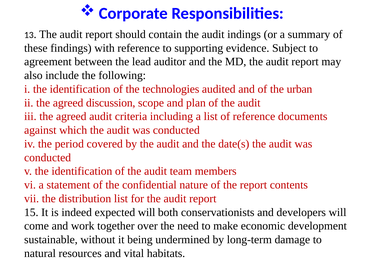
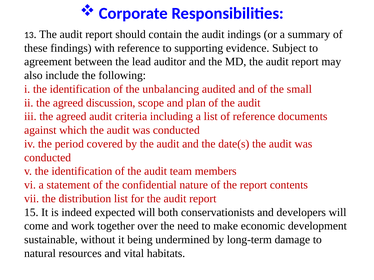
technologies: technologies -> unbalancing (171, 89)
urban: urban -> small (299, 89)
